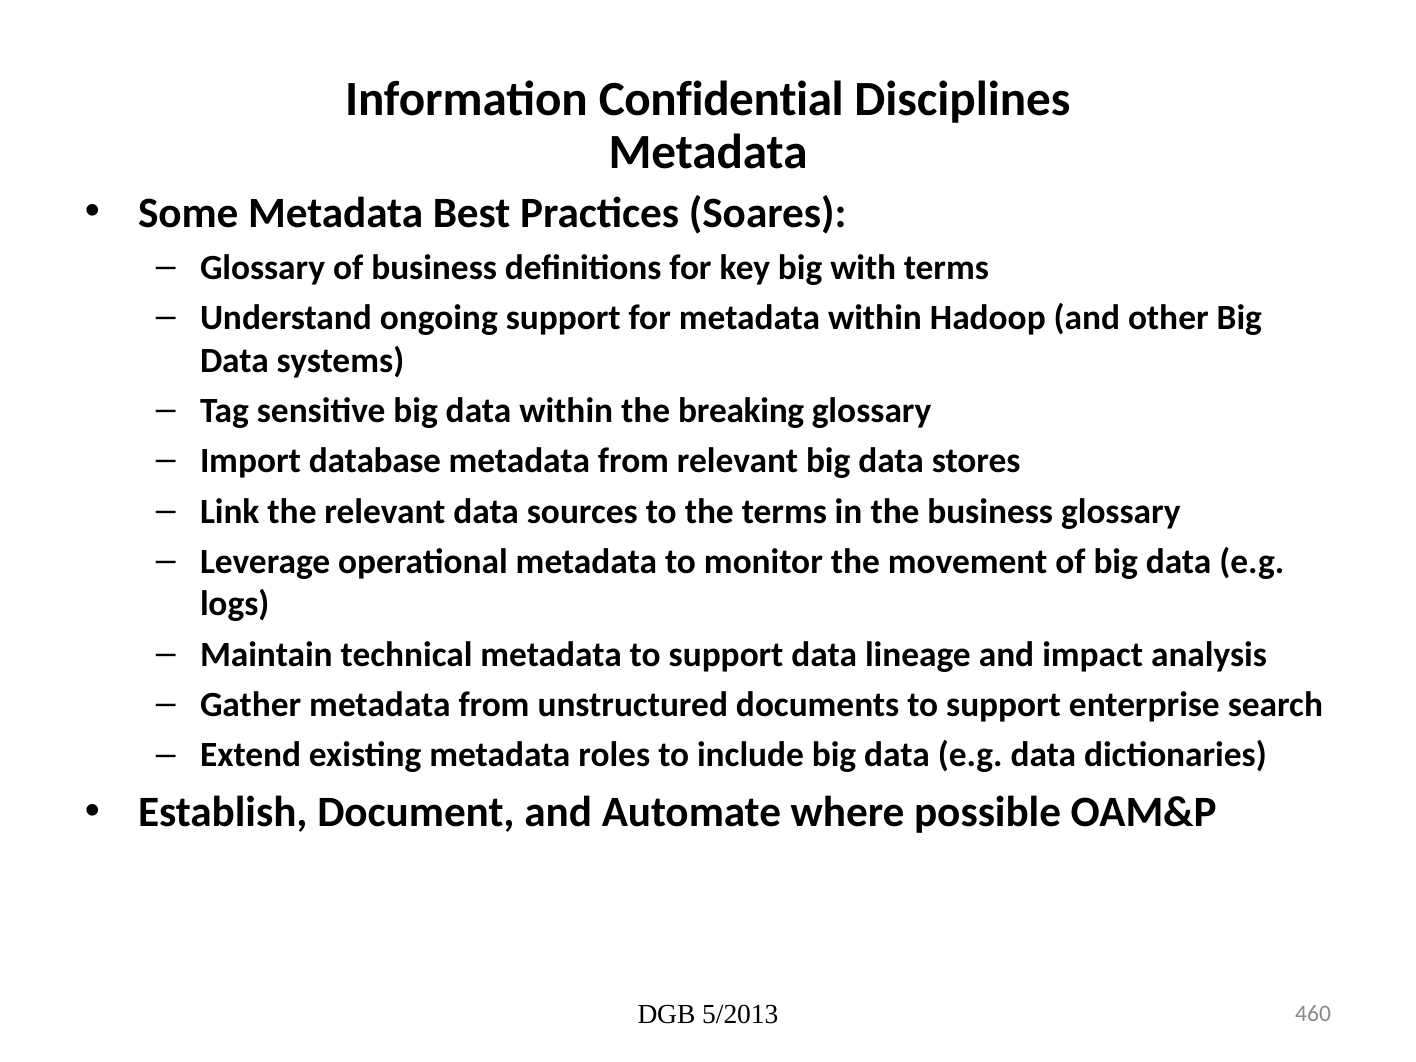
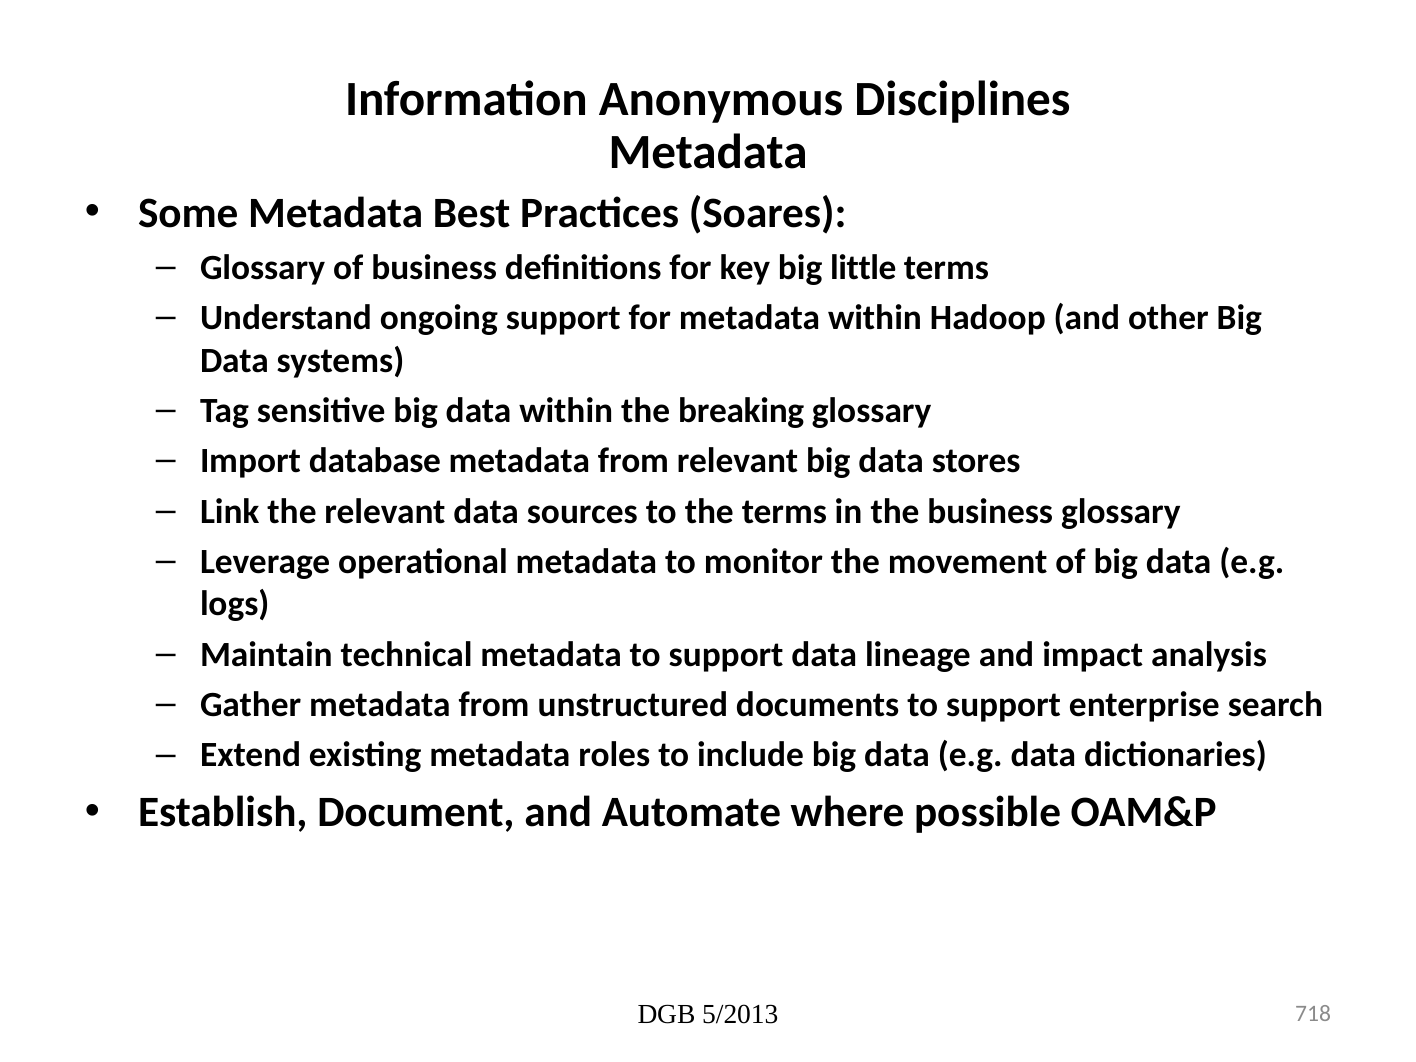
Confidential: Confidential -> Anonymous (721, 99)
with: with -> little (863, 268)
460: 460 -> 718 (1313, 1014)
